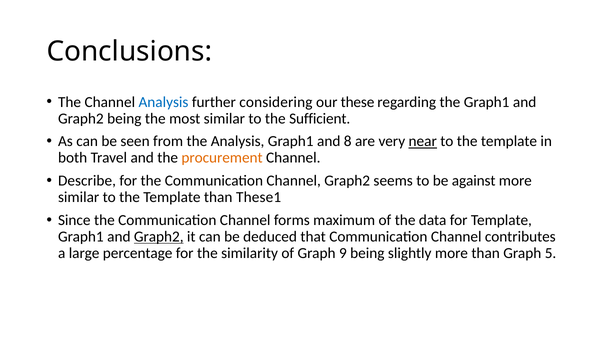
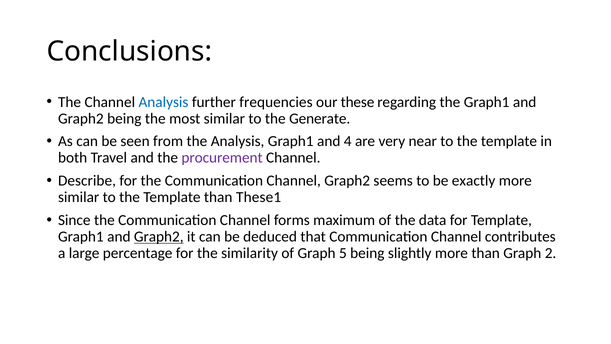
considering: considering -> frequencies (276, 102)
Sufficient: Sufficient -> Generate (320, 118)
8: 8 -> 4 (348, 141)
near underline: present -> none (423, 141)
procurement colour: orange -> purple (222, 158)
against: against -> exactly (474, 181)
9: 9 -> 5 (343, 253)
5: 5 -> 2 (551, 253)
